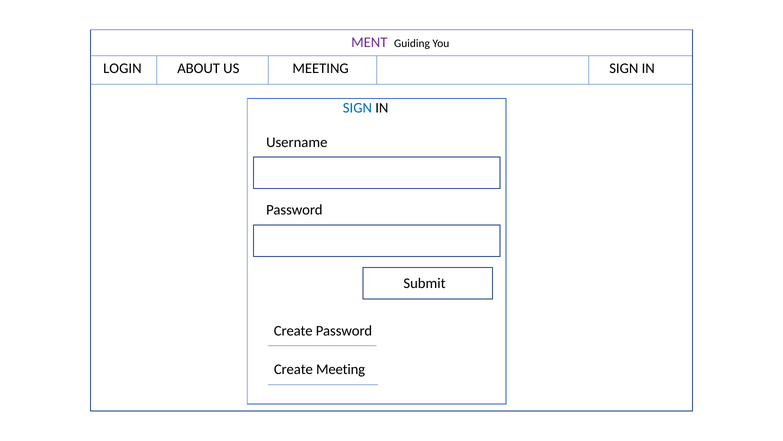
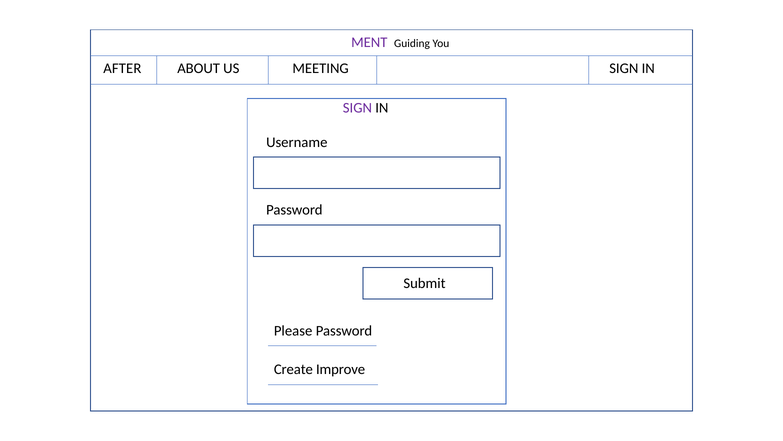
LOGIN: LOGIN -> AFTER (122, 68)
SIGN colour: blue -> purple (357, 108)
Create: Create -> Please (293, 330)
Create Meeting: Meeting -> Improve (341, 369)
